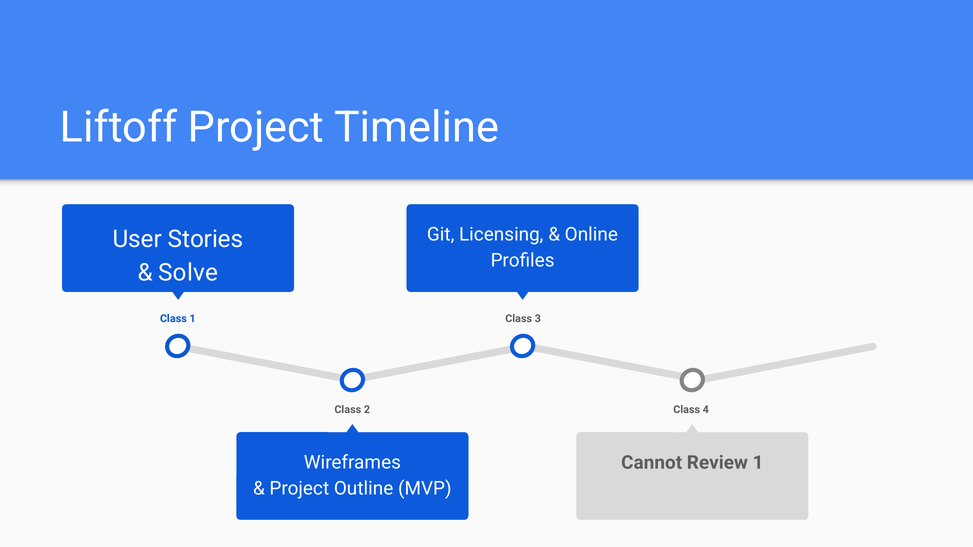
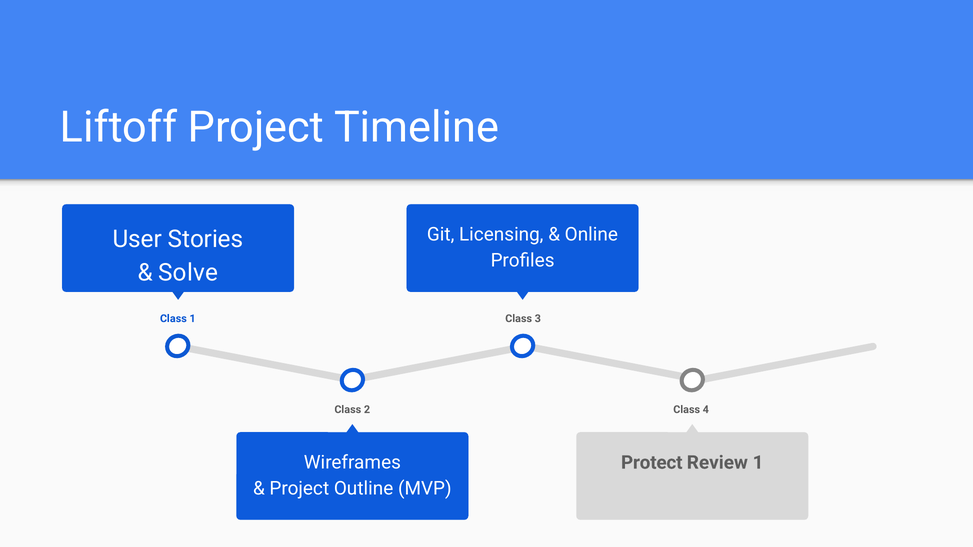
Cannot: Cannot -> Protect (652, 463)
